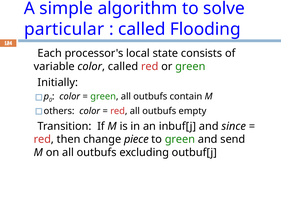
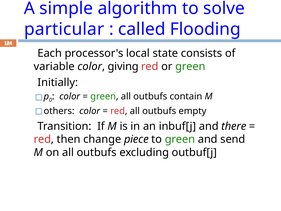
color called: called -> giving (123, 66)
since: since -> there (234, 126)
